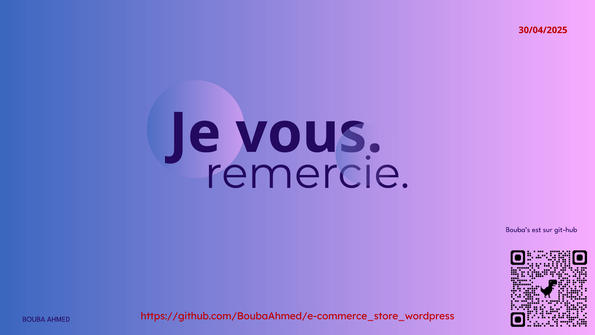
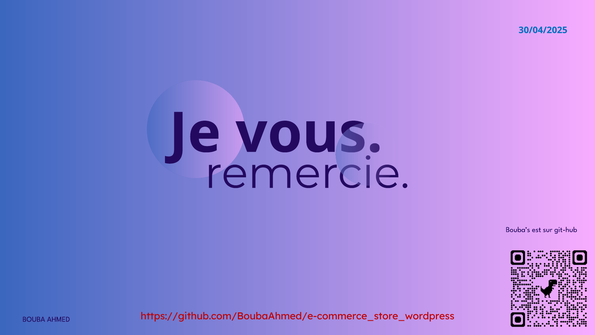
30/04/2025 colour: red -> blue (543, 30)
